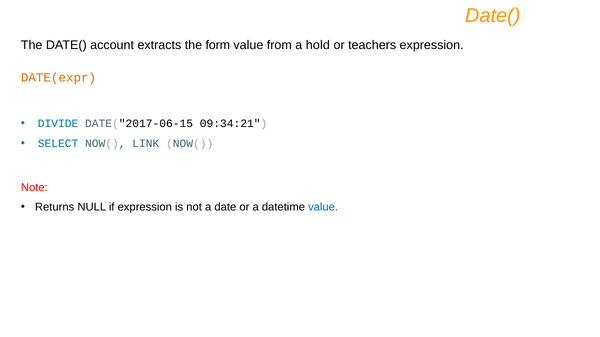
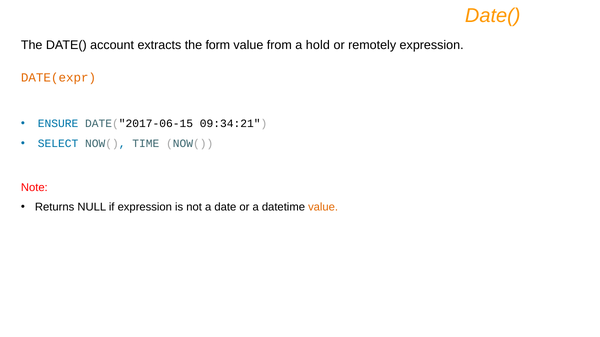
teachers: teachers -> remotely (372, 45)
DIVIDE: DIVIDE -> ENSURE (58, 124)
LINK: LINK -> TIME (146, 144)
value colour: blue -> orange (323, 207)
